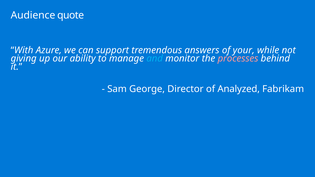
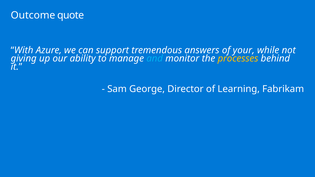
Audience: Audience -> Outcome (33, 15)
processes colour: pink -> yellow (238, 59)
Analyzed: Analyzed -> Learning (239, 89)
